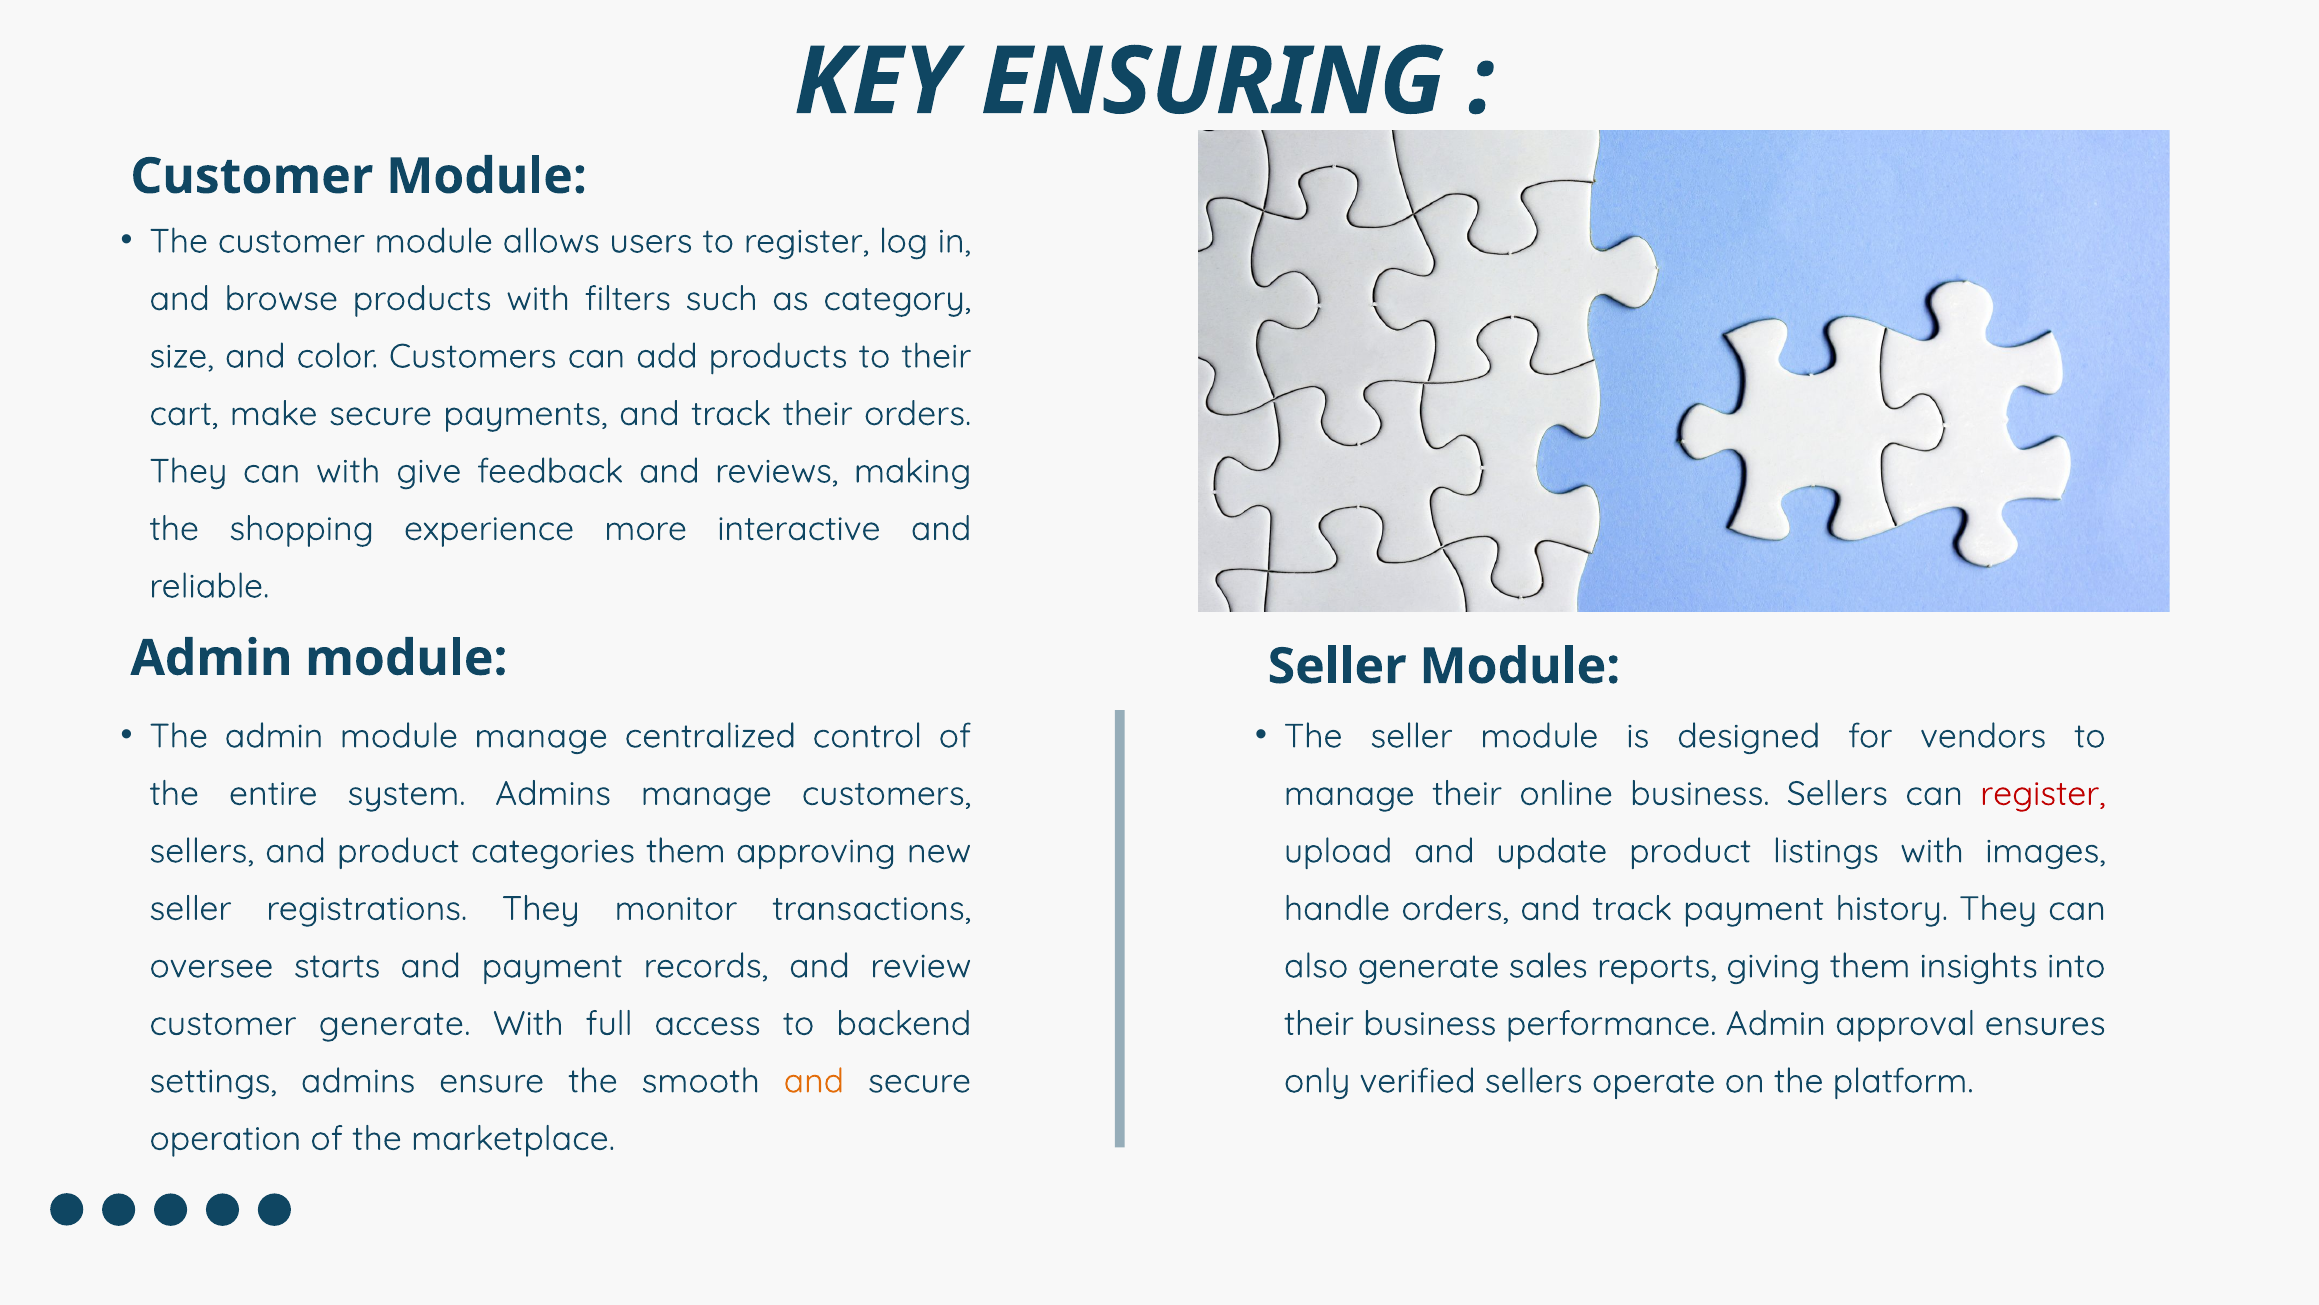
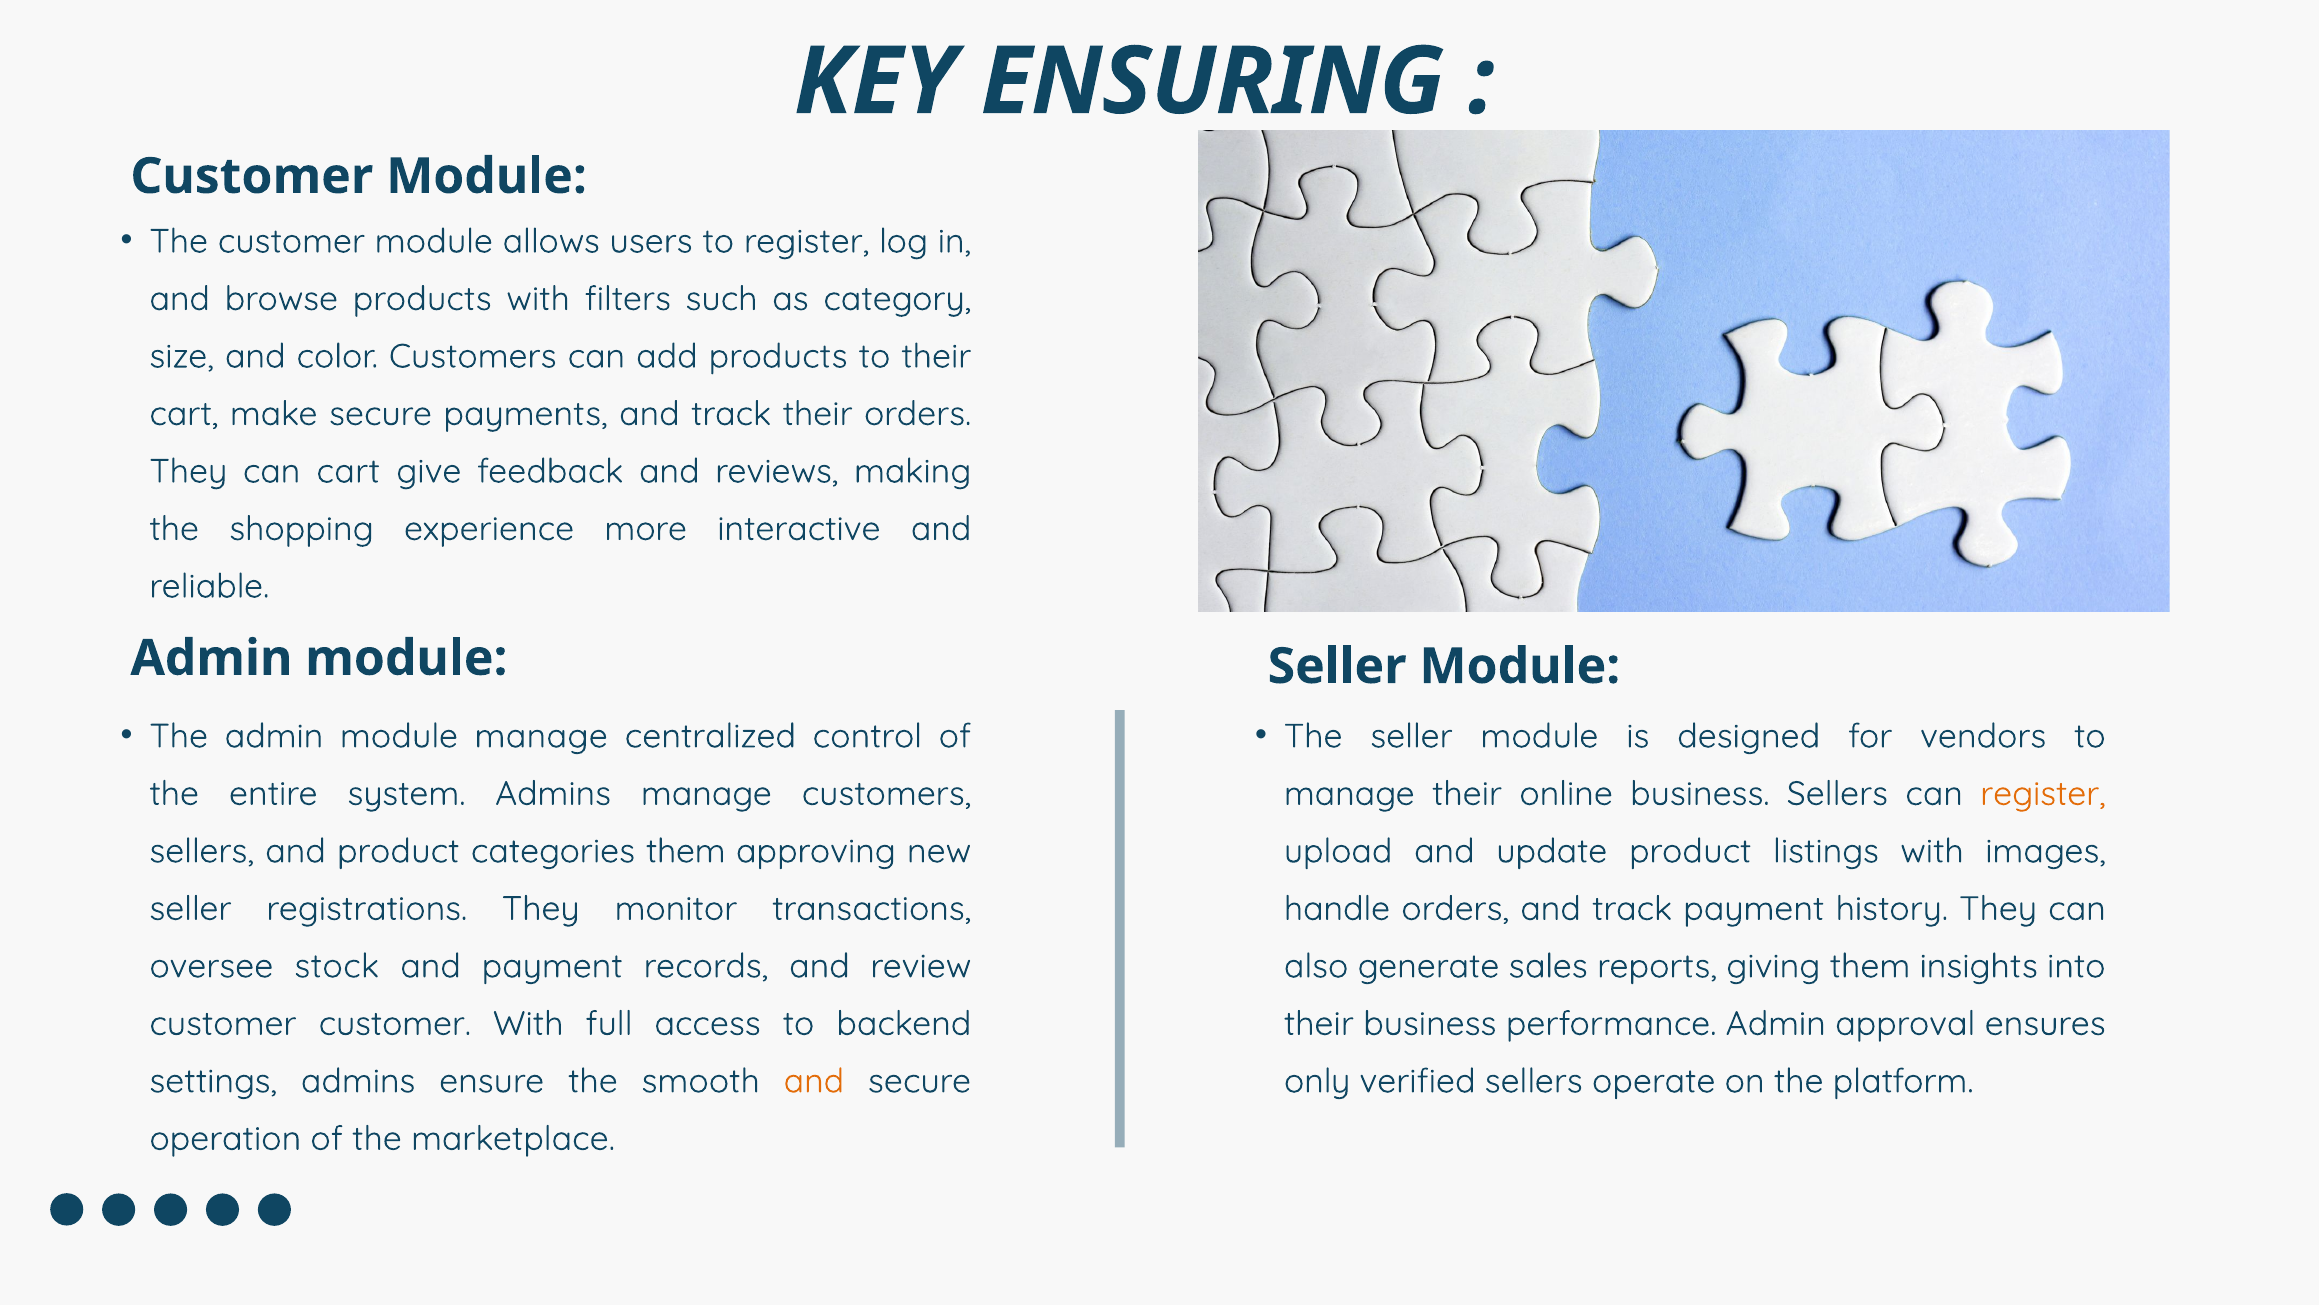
can with: with -> cart (348, 471)
register colour: red -> orange (2043, 793)
starts: starts -> stock (337, 966)
customer generate: generate -> customer (395, 1023)
